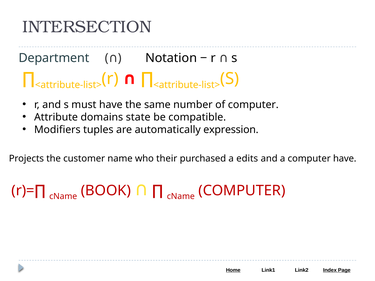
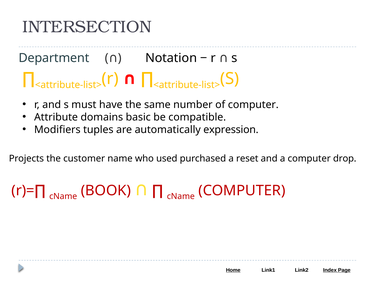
state: state -> basic (138, 117)
their: their -> used (167, 159)
edits: edits -> reset (247, 159)
computer have: have -> drop (345, 159)
